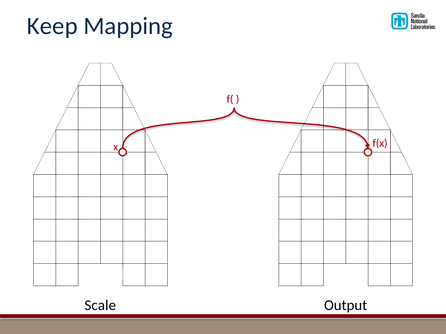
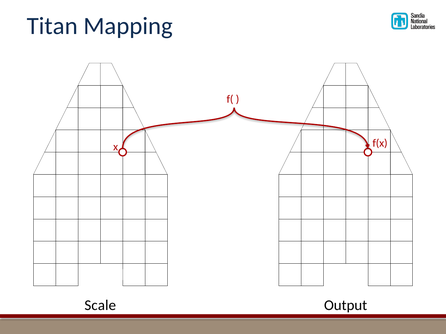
Keep: Keep -> Titan (52, 26)
